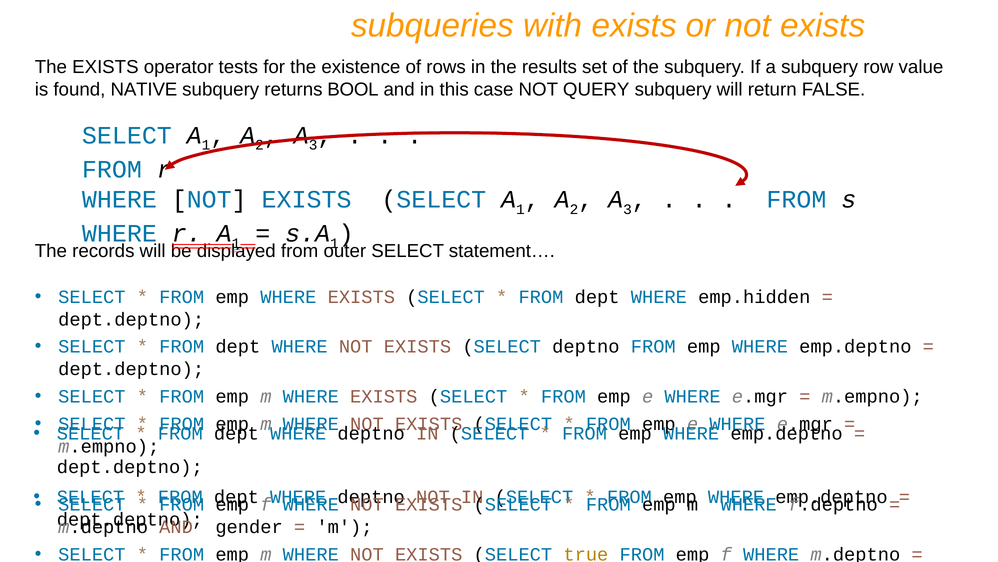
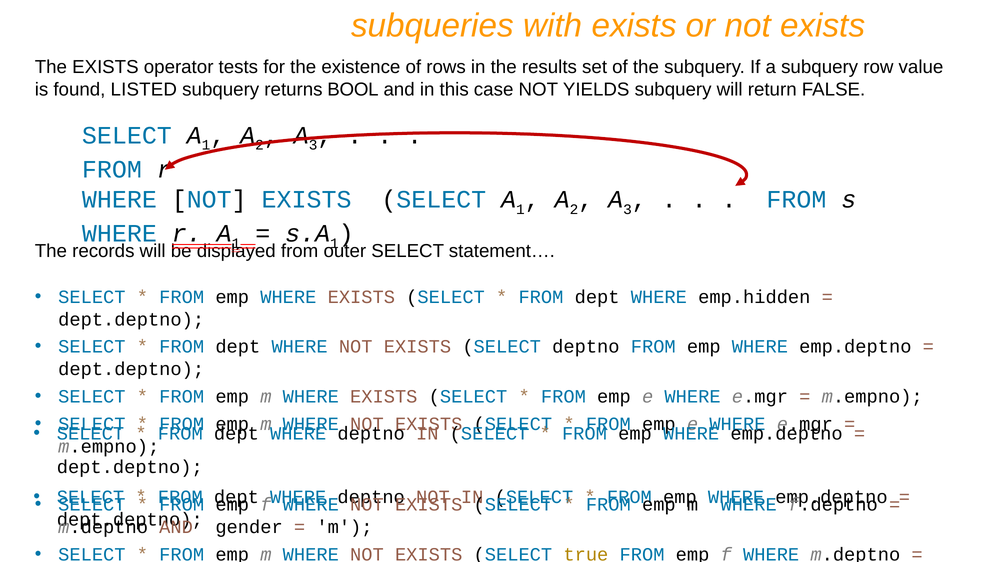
NATIVE: NATIVE -> LISTED (144, 90)
QUERY: QUERY -> YIELDS (596, 90)
